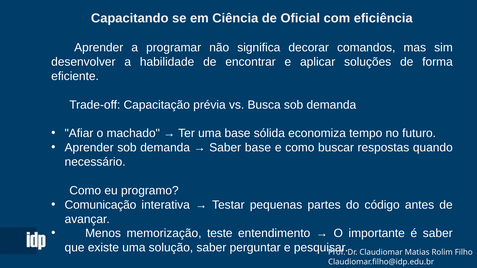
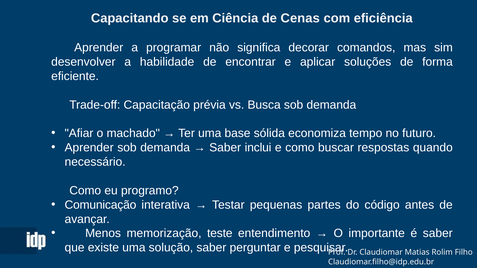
Oficial: Oficial -> Cenas (300, 18)
Saber base: base -> inclui (258, 148)
